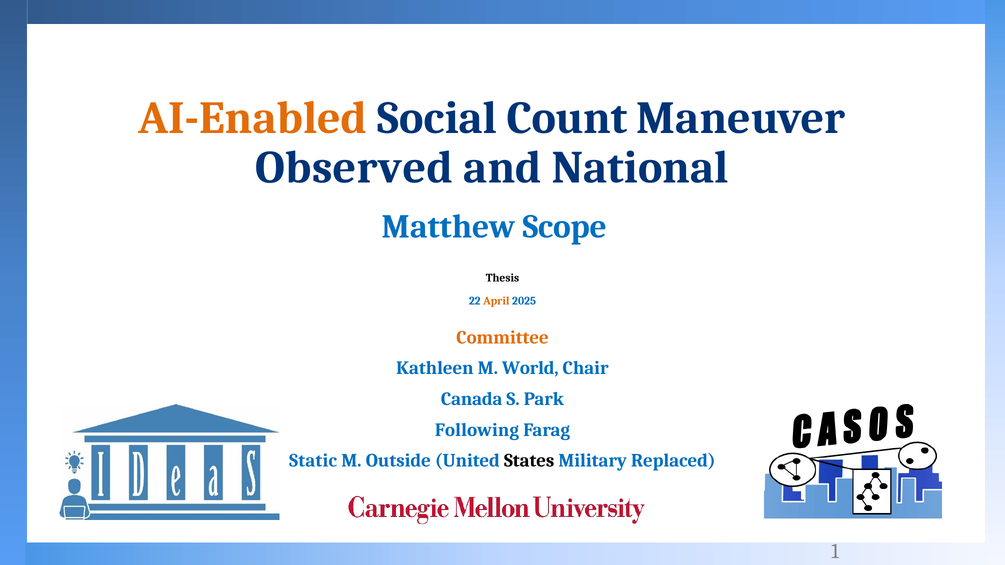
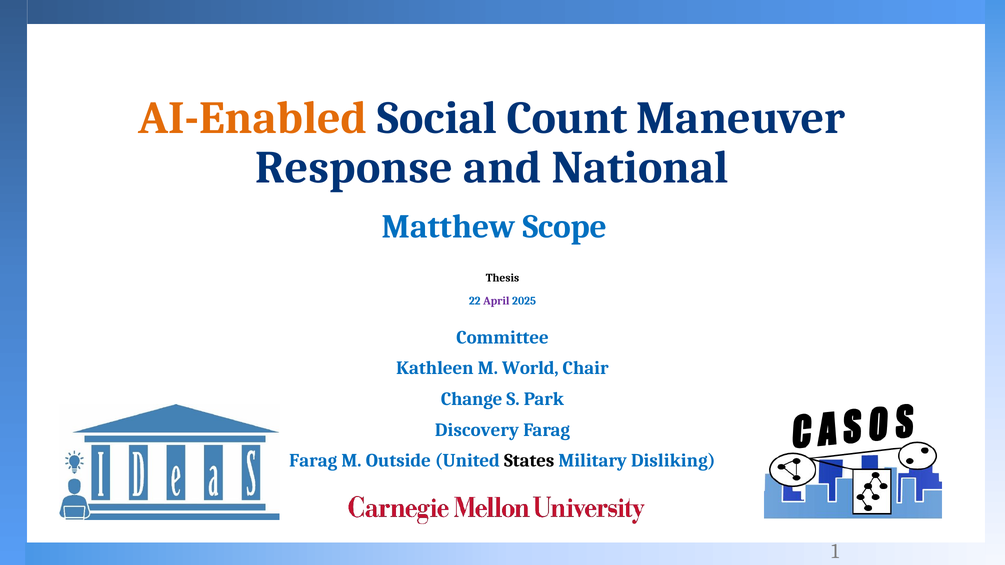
Observed: Observed -> Response (354, 168)
April colour: orange -> purple (496, 301)
Committee colour: orange -> blue (503, 338)
Canada: Canada -> Change (472, 399)
Following: Following -> Discovery (477, 430)
Static: Static -> Farag (313, 461)
Replaced: Replaced -> Disliking (673, 461)
